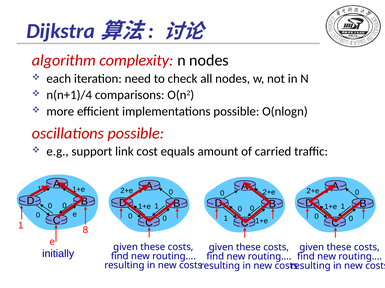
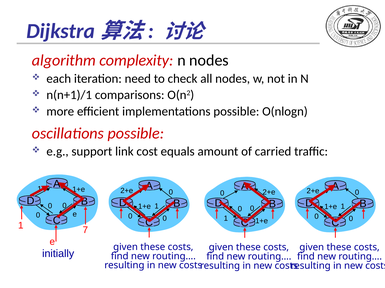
n(n+1)/4: n(n+1)/4 -> n(n+1)/1 (69, 95)
8: 8 -> 7 (85, 231)
